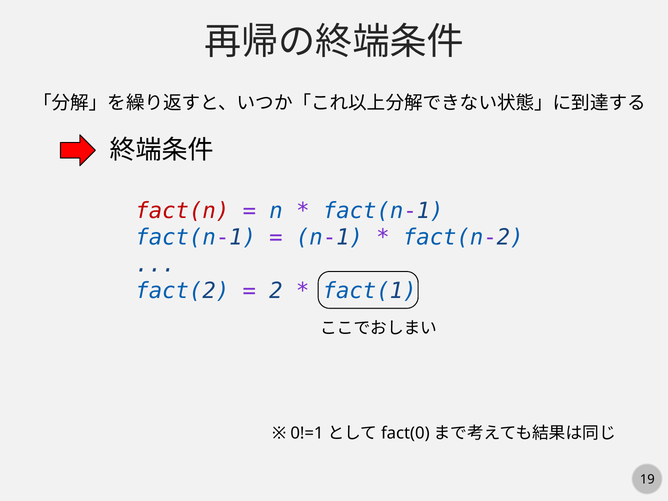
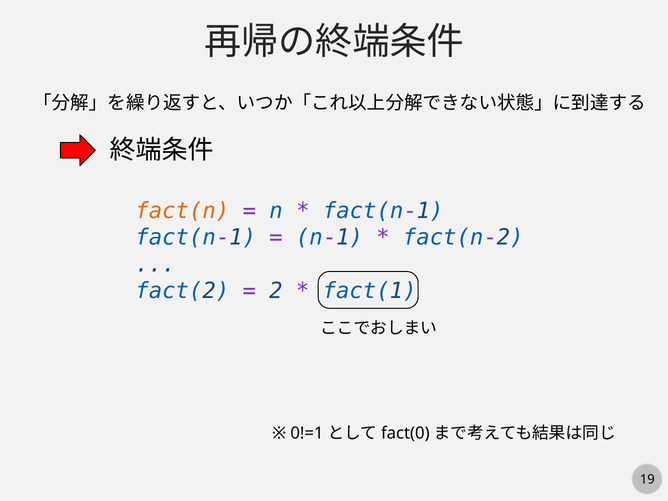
fact(n colour: red -> orange (182, 211)
